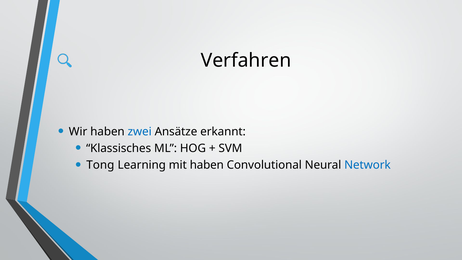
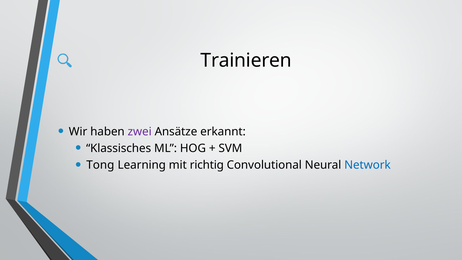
Verfahren: Verfahren -> Trainieren (246, 61)
zwei colour: blue -> purple (140, 131)
mit haben: haben -> richtig (207, 165)
